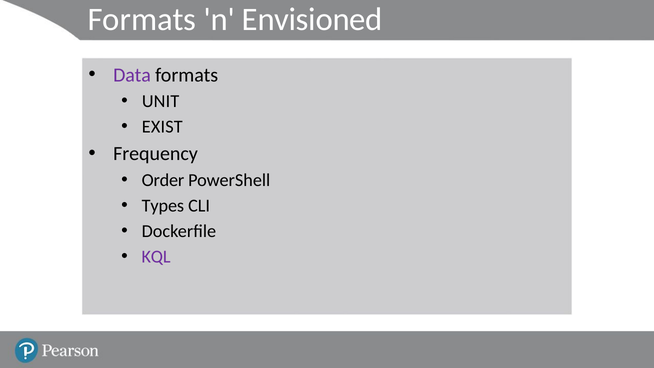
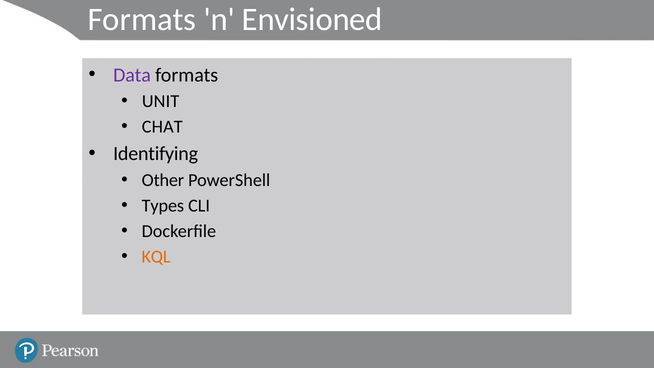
EXIST: EXIST -> CHAT (162, 127)
Frequency: Frequency -> Identifying (156, 154)
Order: Order -> Other (163, 180)
KQL colour: purple -> orange (156, 256)
